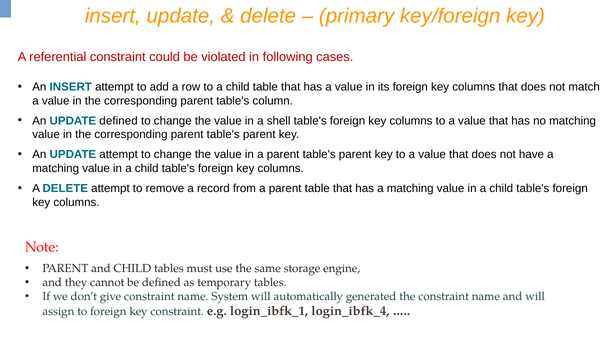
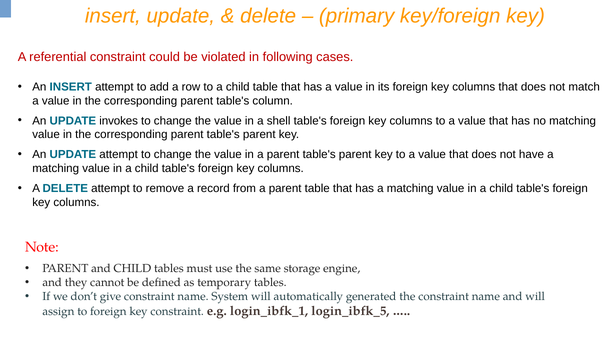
UPDATE defined: defined -> invokes (119, 121)
login_ibfk_4: login_ibfk_4 -> login_ibfk_5 (350, 311)
